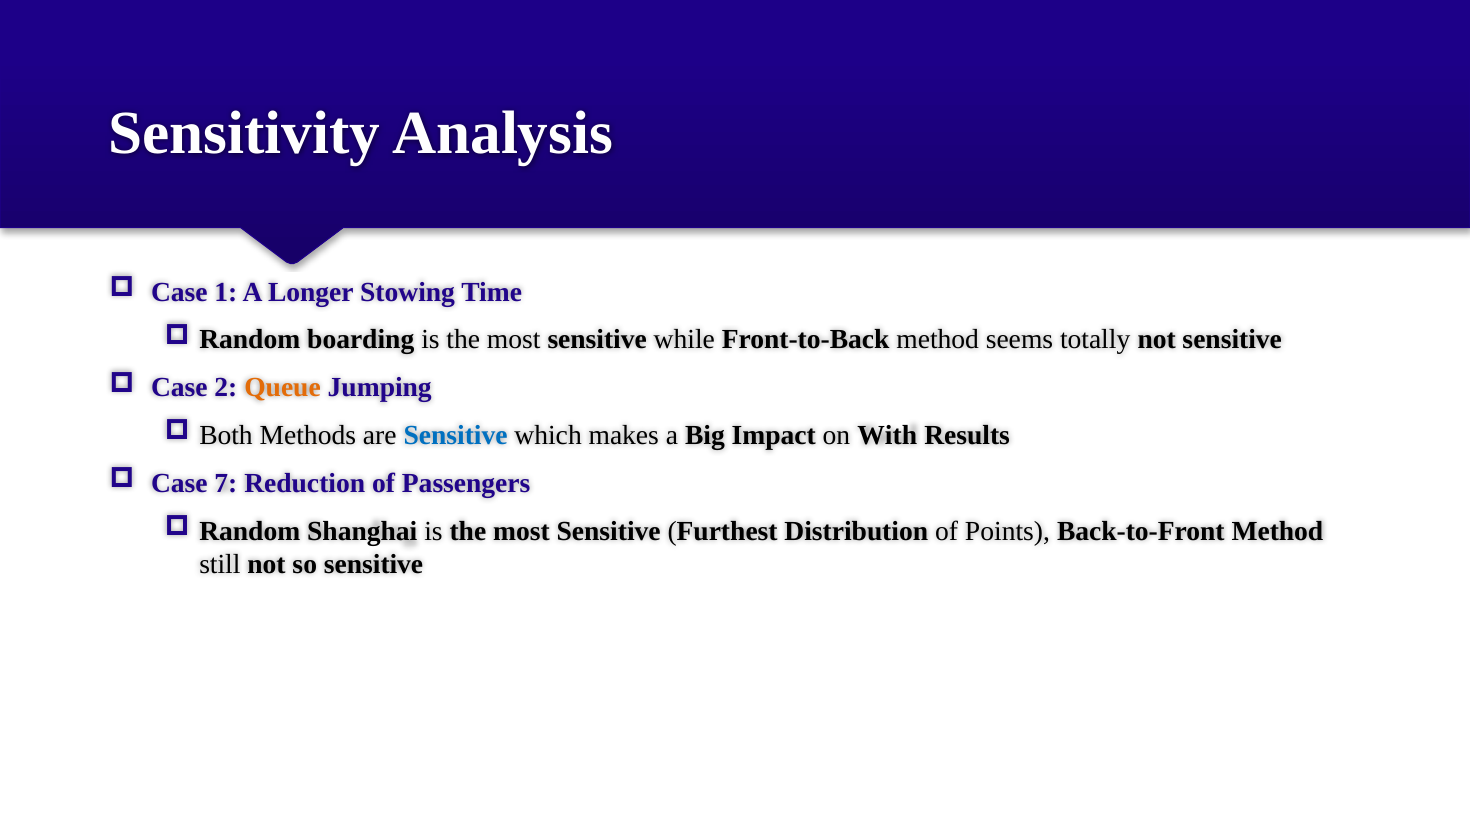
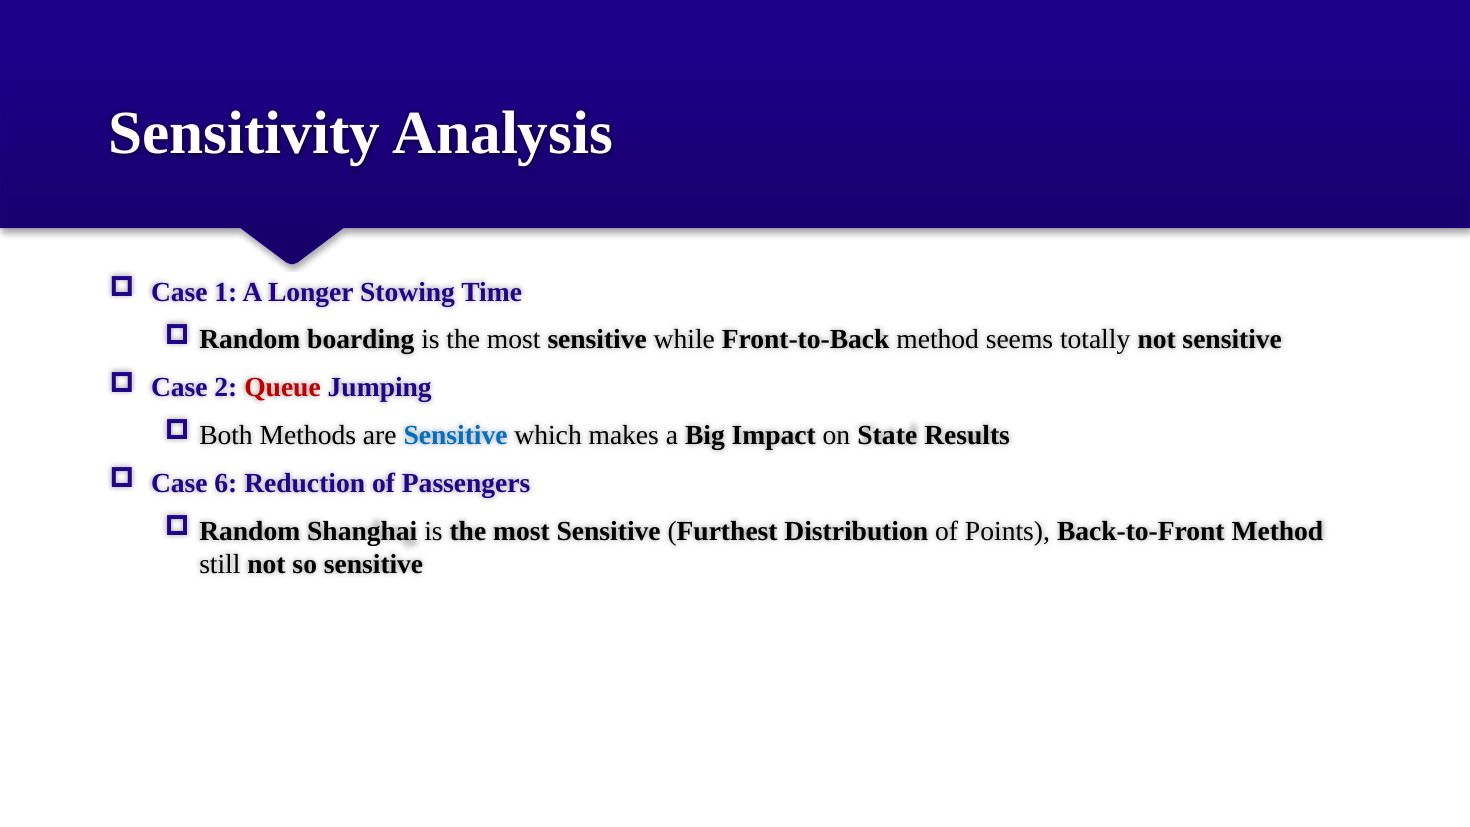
Queue colour: orange -> red (283, 387)
With: With -> State (887, 435)
7: 7 -> 6 (226, 483)
